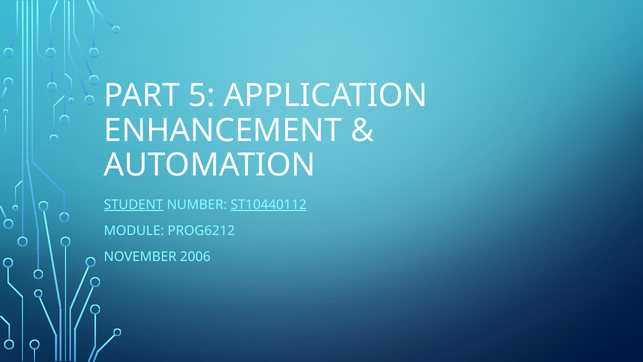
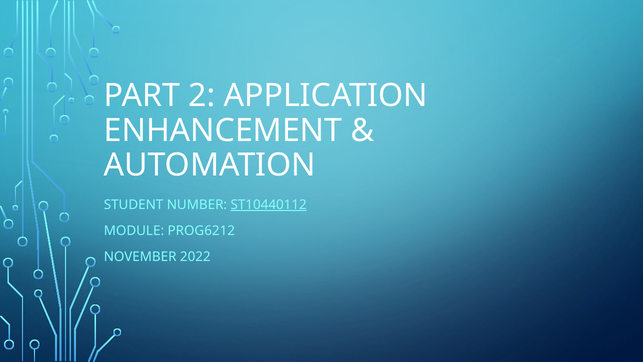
5: 5 -> 2 (202, 96)
STUDENT underline: present -> none (134, 205)
2006: 2006 -> 2022 (195, 257)
